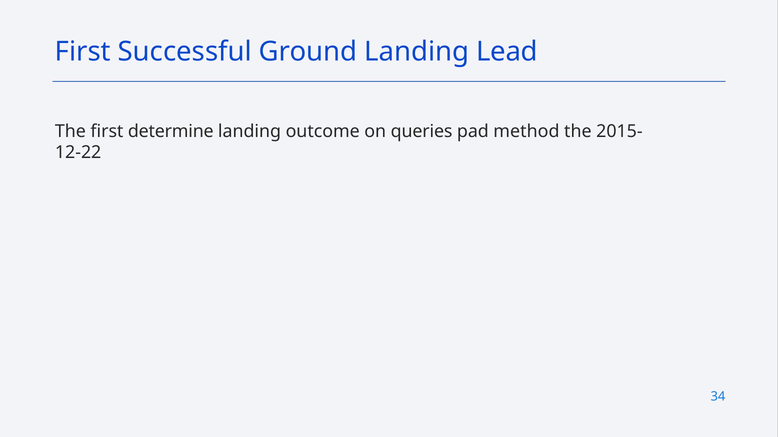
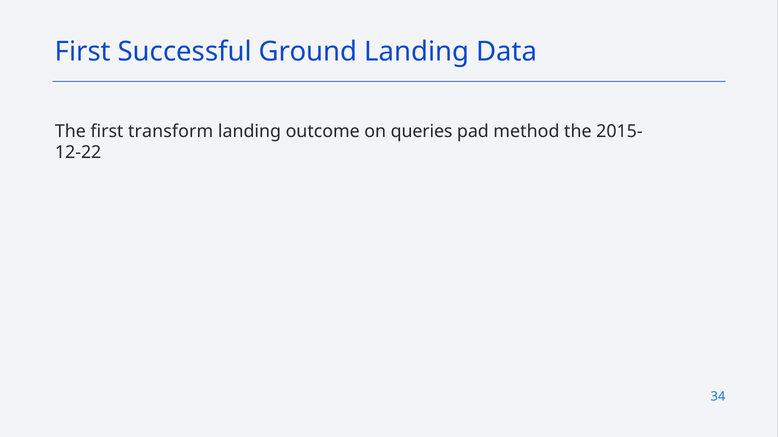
Lead: Lead -> Data (507, 52)
determine: determine -> transform (171, 131)
